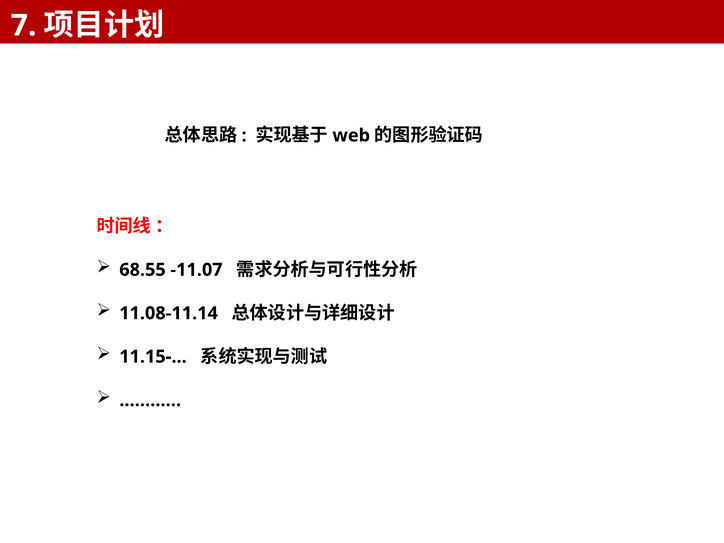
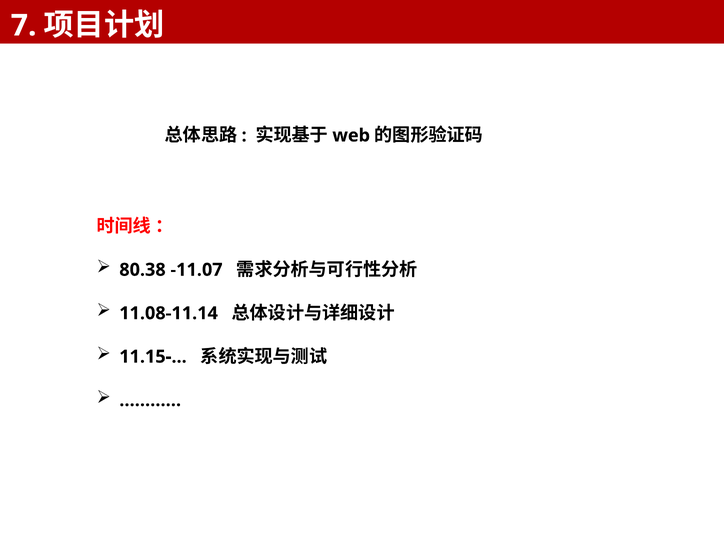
68.55: 68.55 -> 80.38 (142, 270)
